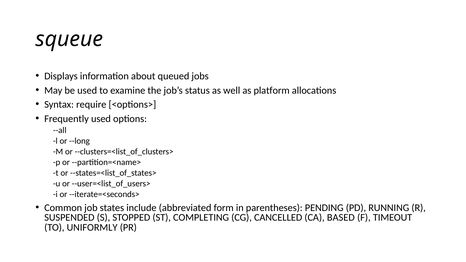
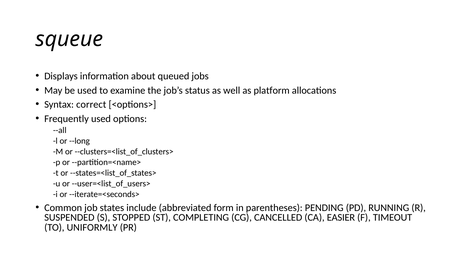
require: require -> correct (91, 105)
BASED: BASED -> EASIER (341, 218)
